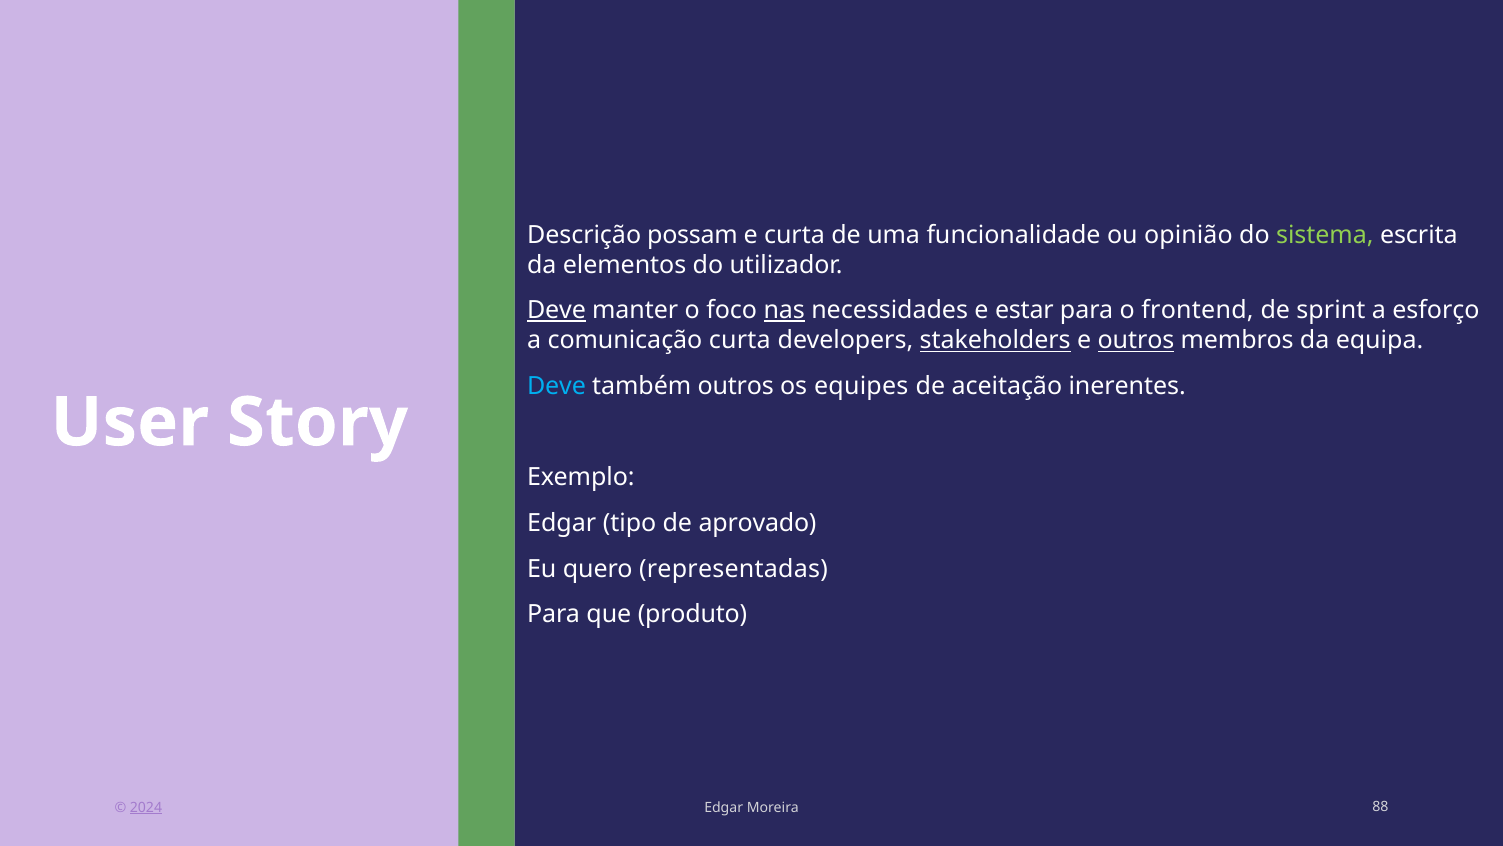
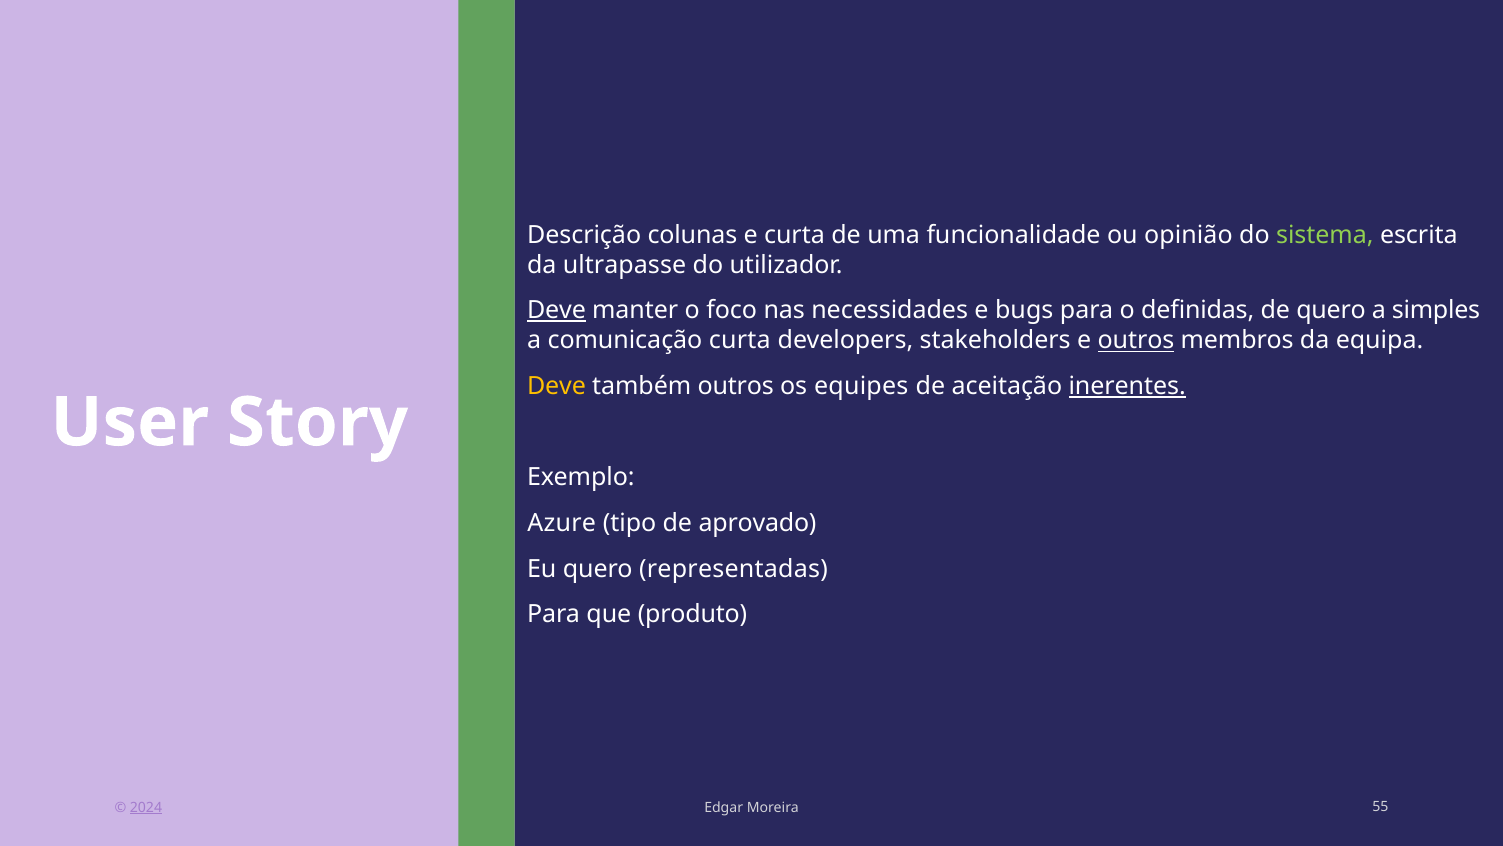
possam: possam -> colunas (692, 235)
elementos: elementos -> ultrapasse (624, 265)
nas underline: present -> none (784, 310)
estar: estar -> bugs (1024, 310)
frontend: frontend -> definidas (1198, 310)
de sprint: sprint -> quero (1331, 310)
esforço: esforço -> simples (1436, 310)
stakeholders underline: present -> none (995, 340)
Deve colour: light blue -> yellow (557, 386)
inerentes underline: none -> present (1127, 386)
Edgar: Edgar -> Azure (562, 523)
88: 88 -> 55 (1380, 806)
